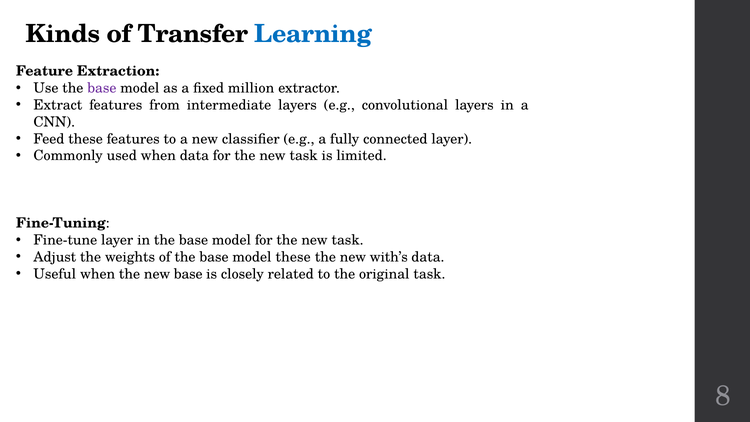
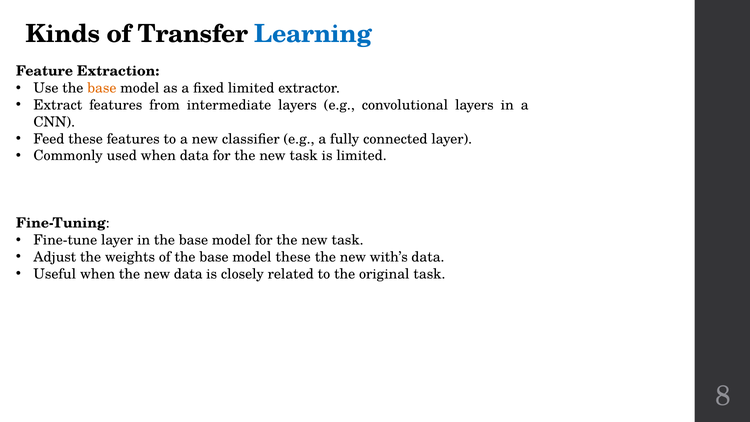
base colour: purple -> orange (102, 88)
fixed million: million -> limited (251, 88)
new base: base -> data (188, 274)
